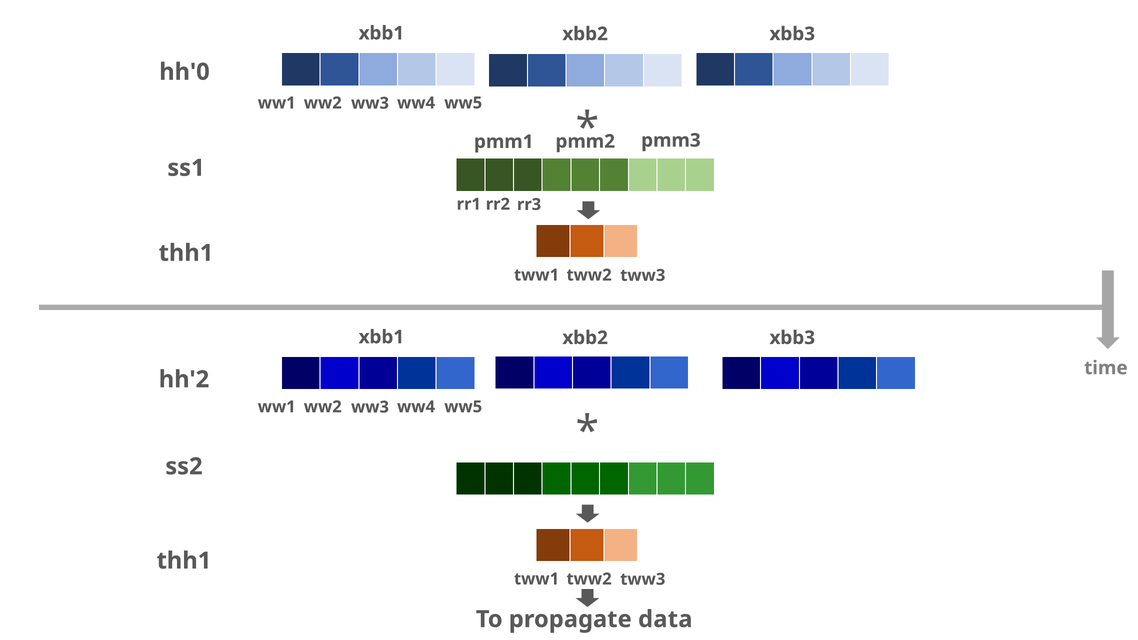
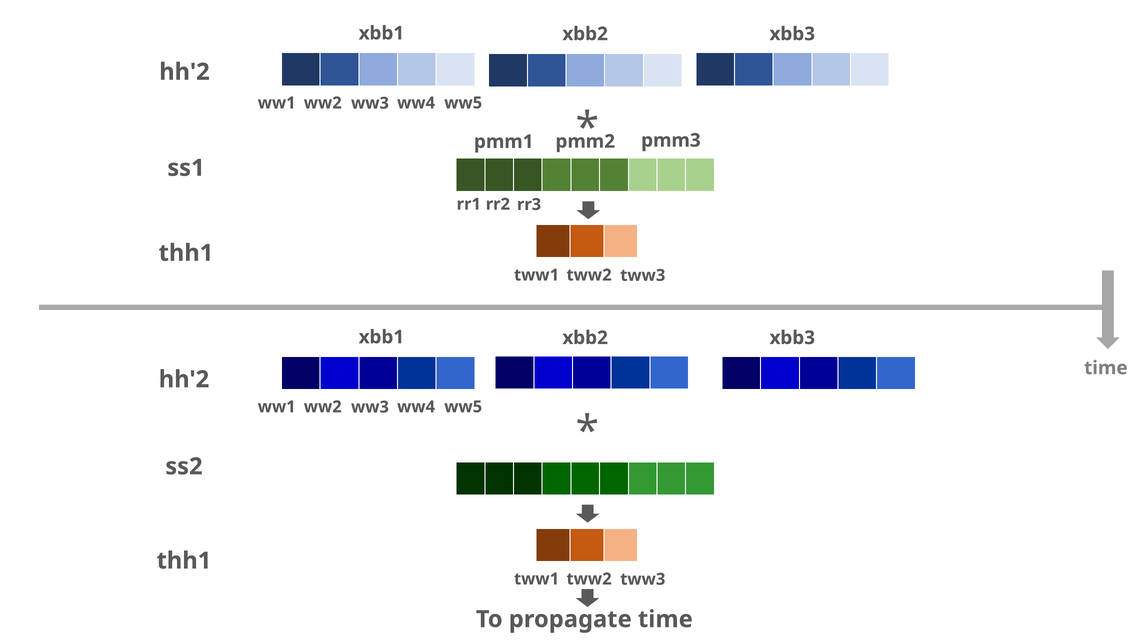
hh'0: hh'0 -> hh'2 (184, 72)
propagate data: data -> time (665, 619)
